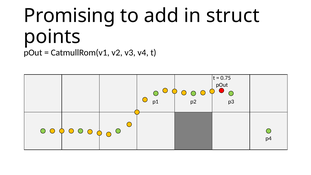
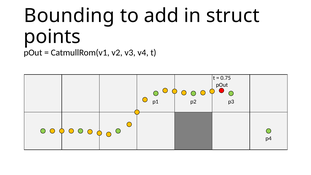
Promising: Promising -> Bounding (69, 16)
